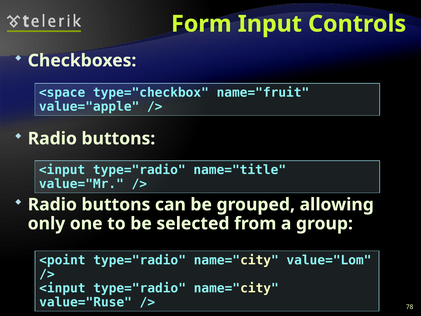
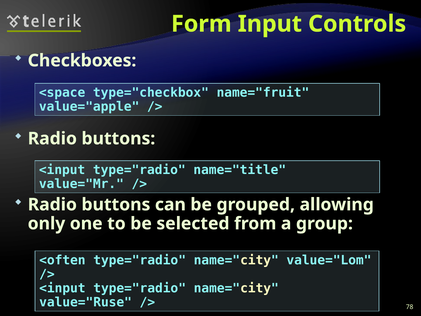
<point: <point -> <often (62, 260)
